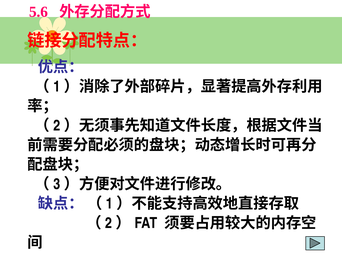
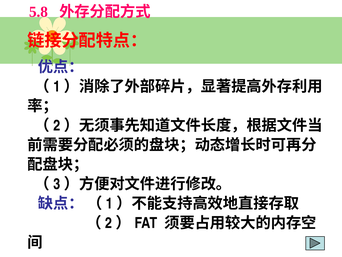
5.6: 5.6 -> 5.8 (39, 12)
